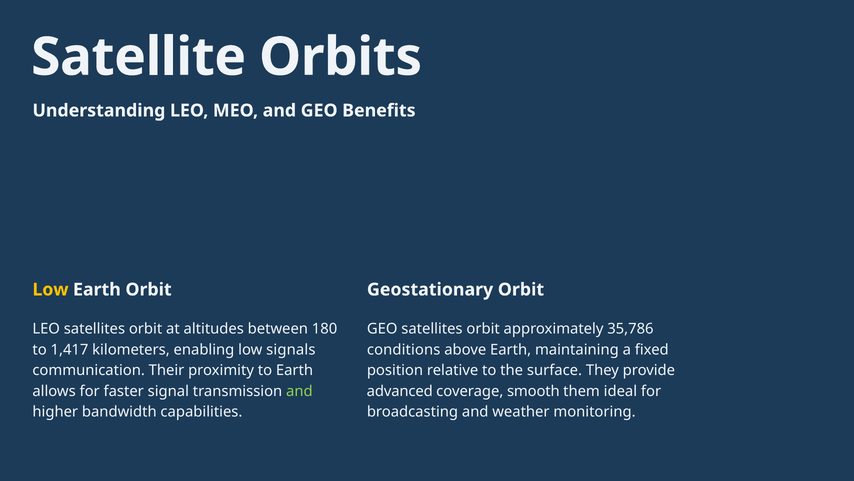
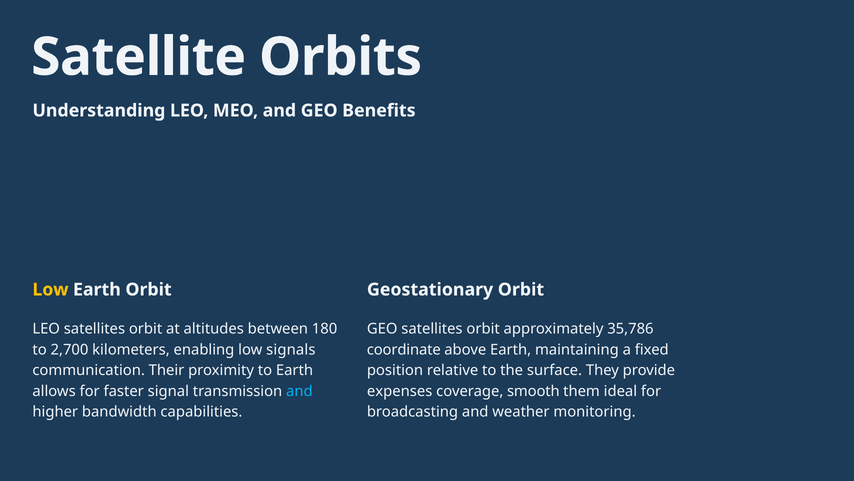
1,417: 1,417 -> 2,700 (69, 349)
conditions: conditions -> coordinate (404, 349)
and colour: light green -> light blue (299, 391)
advanced: advanced -> expenses (400, 391)
